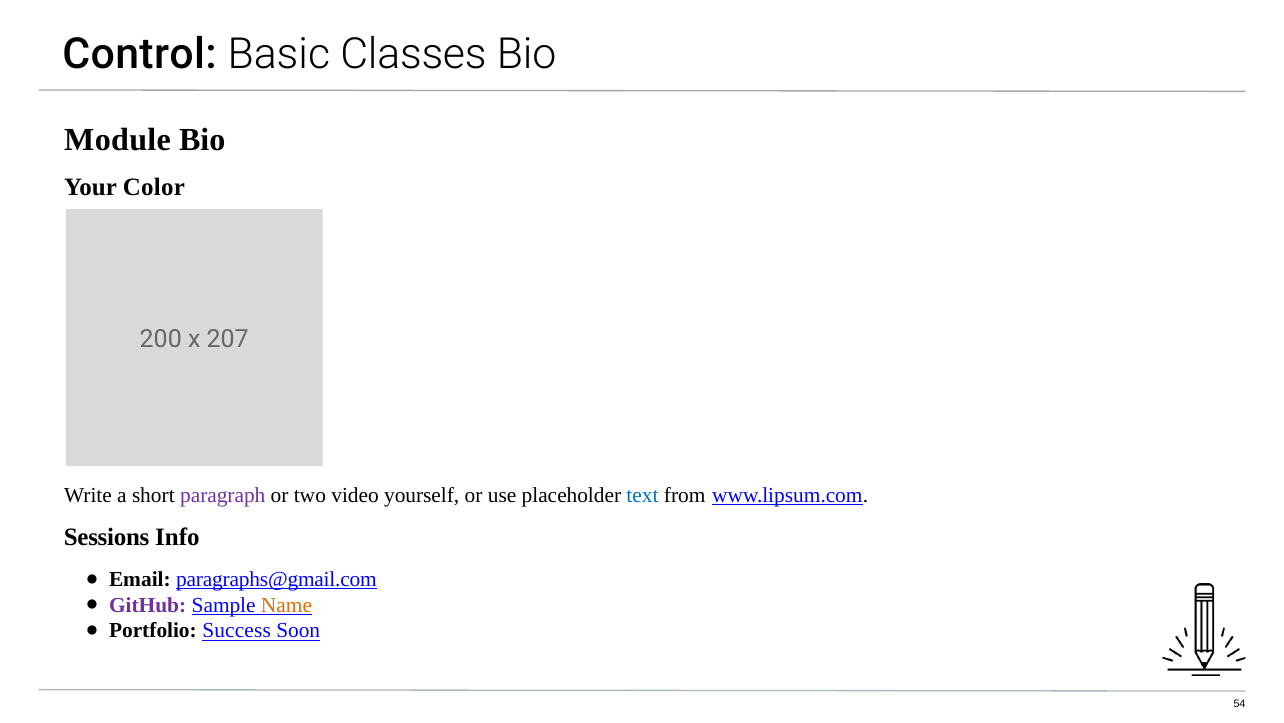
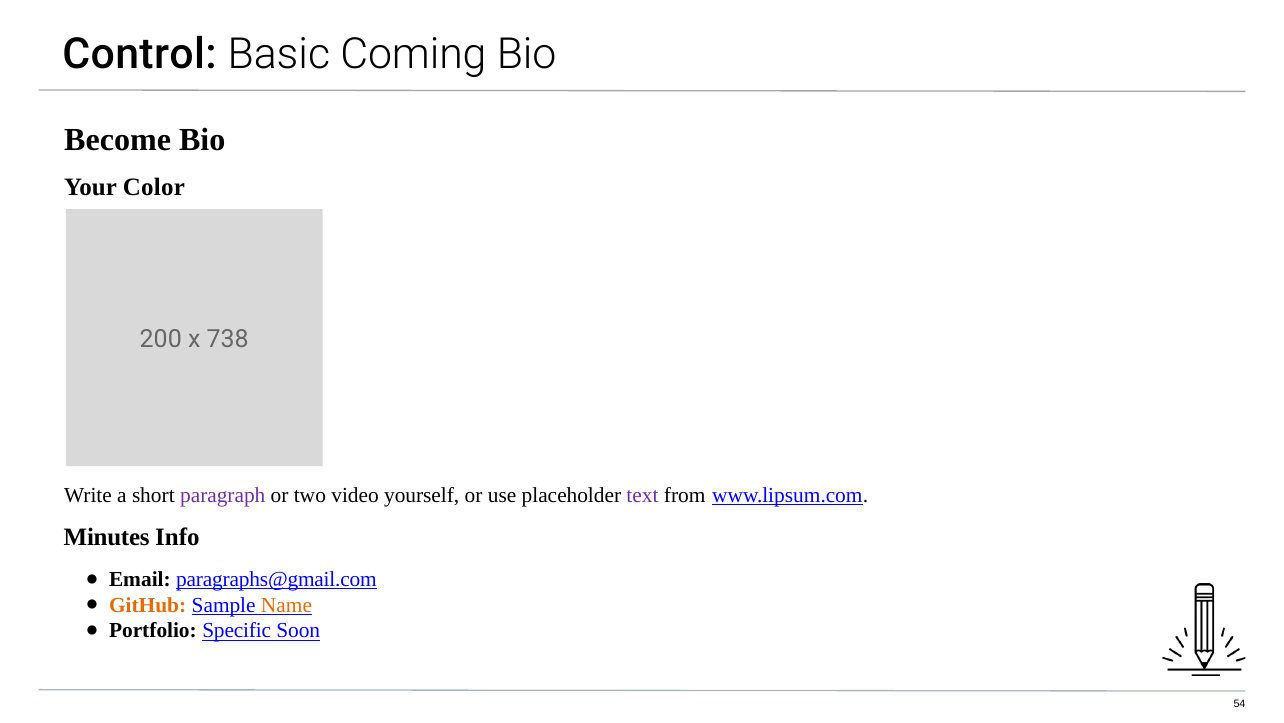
Classes: Classes -> Coming (413, 54)
Module: Module -> Become (118, 139)
207: 207 -> 738 (228, 339)
text colour: blue -> purple (643, 495)
Sessions: Sessions -> Minutes (107, 537)
GitHub colour: purple -> orange (148, 604)
Success: Success -> Specific (237, 630)
